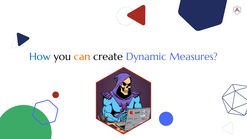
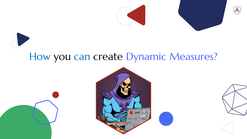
can colour: orange -> blue (82, 57)
